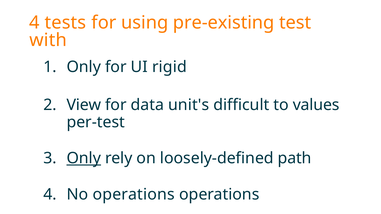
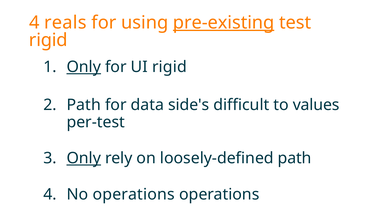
tests: tests -> reals (65, 23)
pre-existing underline: none -> present (224, 23)
with: with -> rigid (48, 40)
Only underline: none -> present (84, 67)
View: View -> Path (84, 105)
unit's: unit's -> side's (189, 105)
